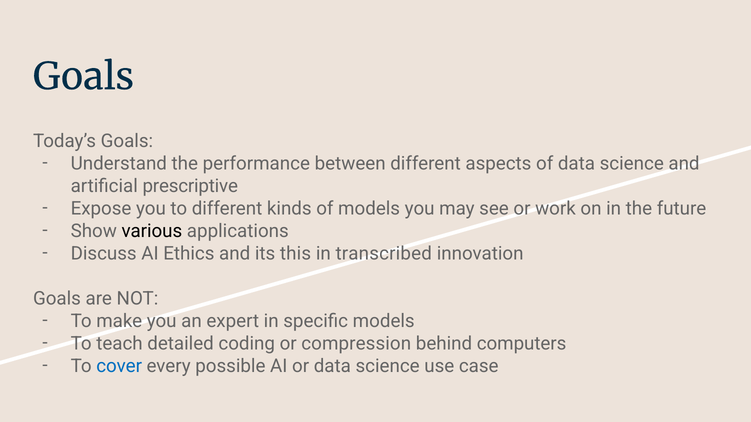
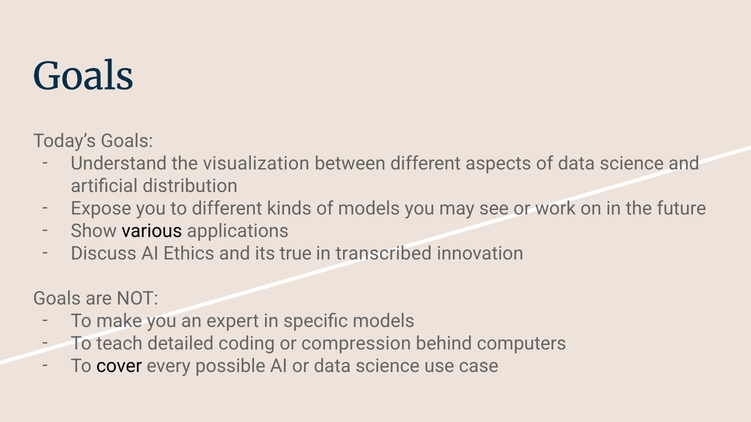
performance: performance -> visualization (256, 164)
prescriptive: prescriptive -> distribution (190, 186)
this: this -> true (296, 254)
cover colour: blue -> black (119, 366)
